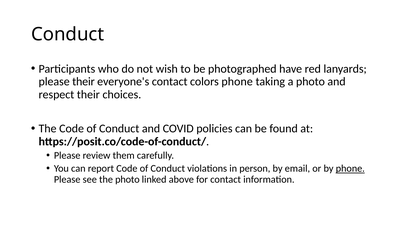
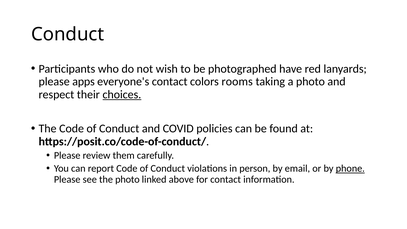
please their: their -> apps (84, 82)
colors phone: phone -> rooms (237, 82)
choices underline: none -> present (122, 94)
